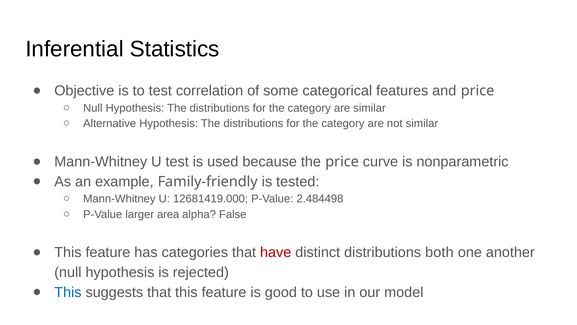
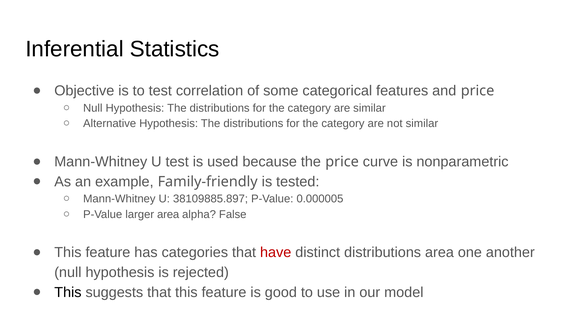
12681419.000: 12681419.000 -> 38109885.897 (211, 199)
2.484498: 2.484498 -> 0.000005 (320, 199)
distributions both: both -> area (439, 252)
This colour: blue -> black (68, 292)
